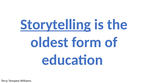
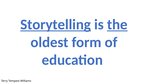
the underline: none -> present (117, 25)
